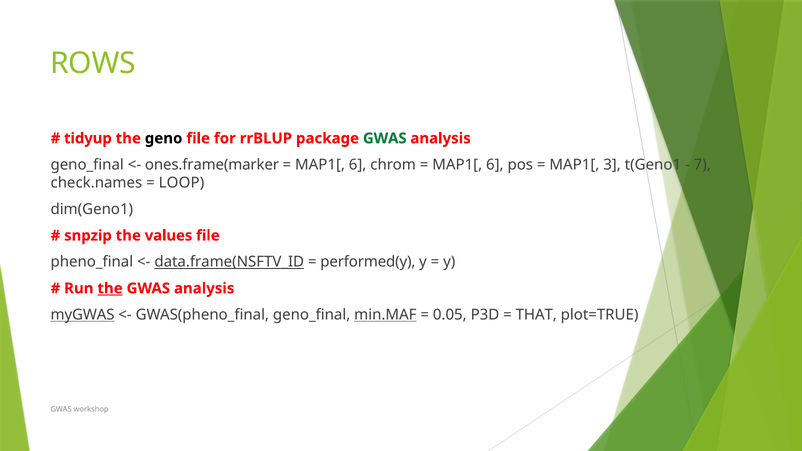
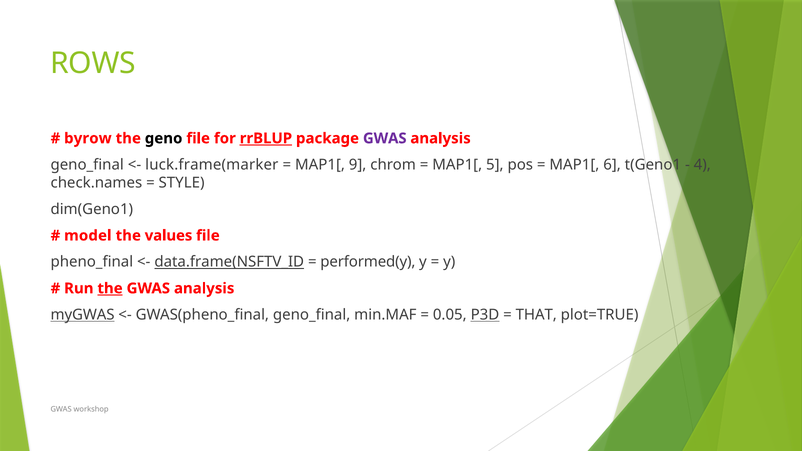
tidyup: tidyup -> byrow (88, 138)
rrBLUP underline: none -> present (266, 138)
GWAS colour: green -> purple (385, 138)
ones.frame(marker: ones.frame(marker -> luck.frame(marker (212, 165)
6: 6 -> 9 (358, 165)
6: 6 -> 5 (495, 165)
3: 3 -> 6 (612, 165)
7: 7 -> 4 (702, 165)
LOOP: LOOP -> STYLE (182, 183)
snpzip: snpzip -> model (88, 236)
min.MAF underline: present -> none (385, 315)
P3D underline: none -> present (485, 315)
